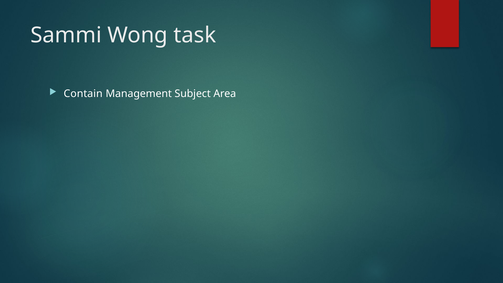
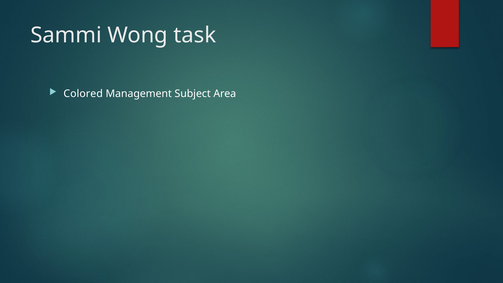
Contain: Contain -> Colored (83, 94)
